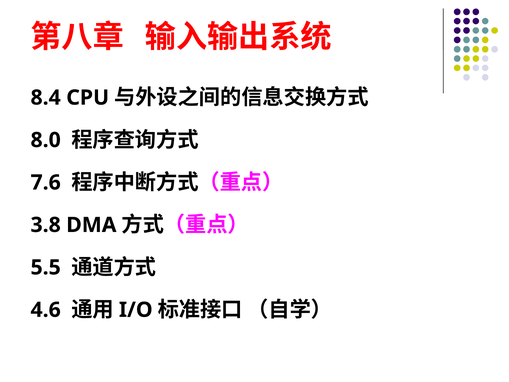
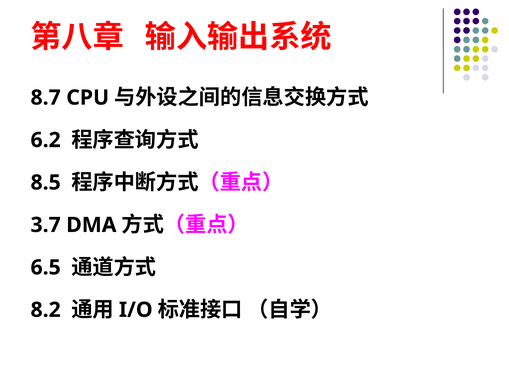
8.4: 8.4 -> 8.7 (46, 98)
8.0: 8.0 -> 6.2 (46, 140)
7.6: 7.6 -> 8.5 (46, 182)
3.8: 3.8 -> 3.7 (46, 225)
5.5: 5.5 -> 6.5 (46, 267)
4.6: 4.6 -> 8.2 (46, 310)
